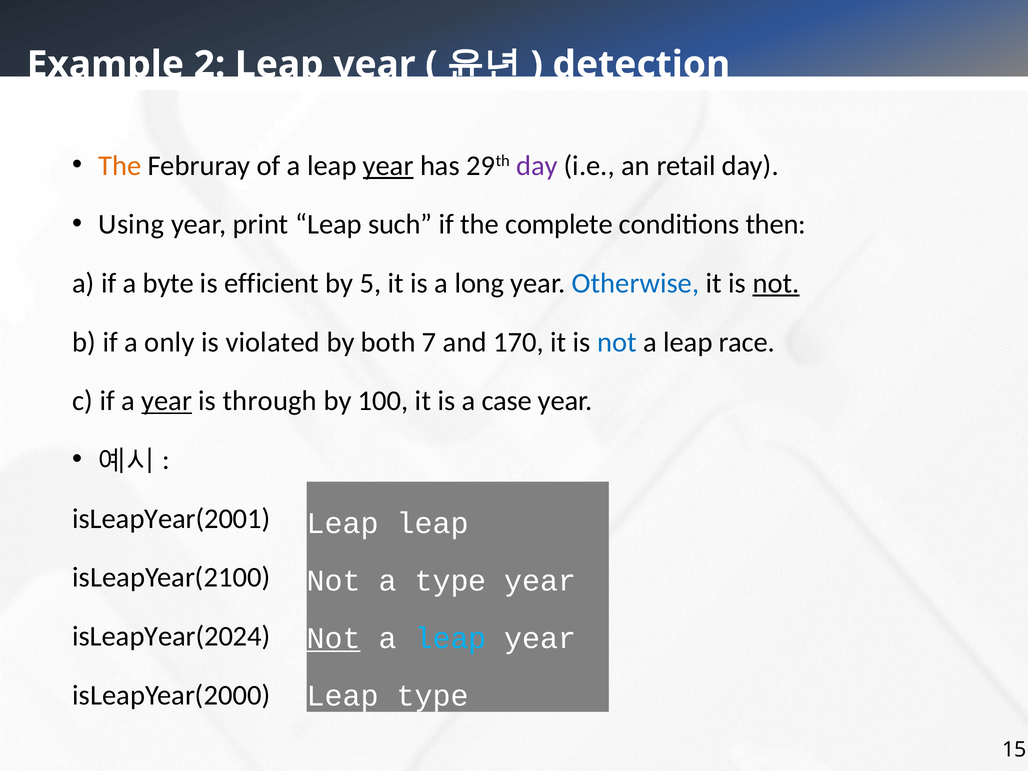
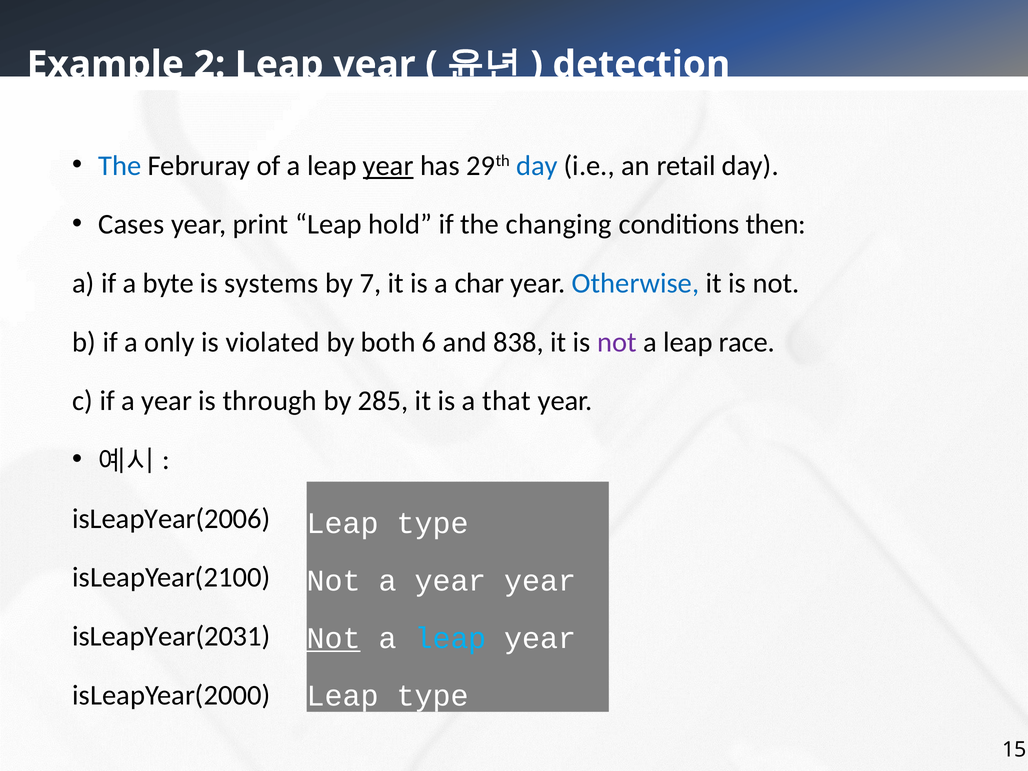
The colour: orange -> blue (120, 166)
day colour: purple -> blue (537, 166)
Using: Using -> Cases (131, 224)
such: such -> hold (400, 224)
complete: complete -> changing (559, 224)
efficient: efficient -> systems (271, 283)
5: 5 -> 7 (370, 283)
long: long -> char (479, 283)
not underline: present -> none (776, 283)
7: 7 -> 6 (429, 342)
170: 170 -> 838 (518, 342)
not colour: blue -> purple (617, 342)
year underline: present -> none (167, 401)
100: 100 -> 285 (383, 401)
case: case -> that (507, 401)
isLeapYear(2001: isLeapYear(2001 -> isLeapYear(2006 (171, 519)
leap: leap -> type (433, 523)
Not a type: type -> year (451, 581)
isLeapYear(2024: isLeapYear(2024 -> isLeapYear(2031 (171, 636)
